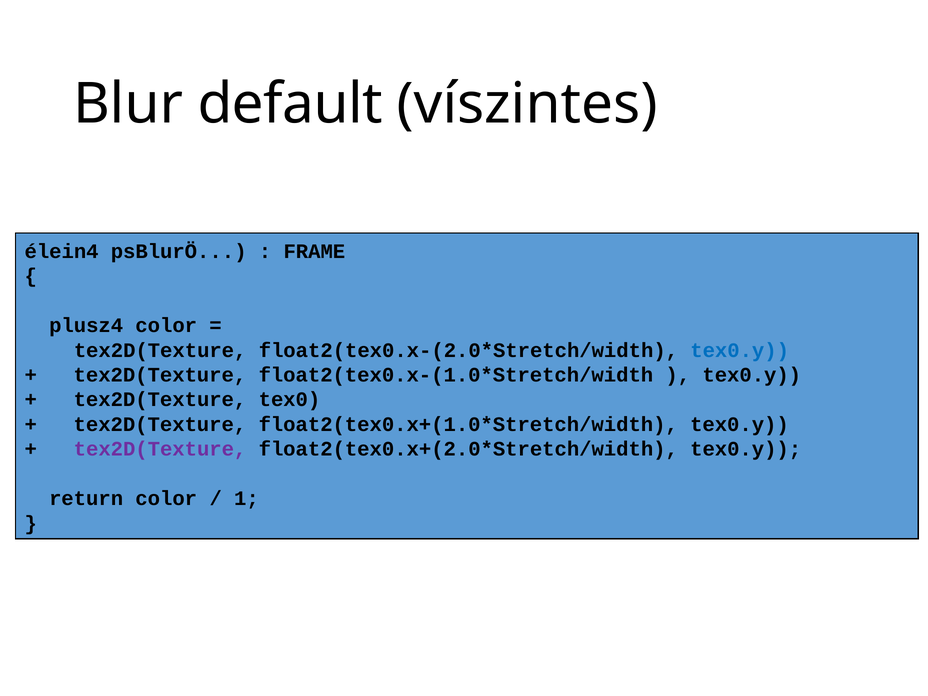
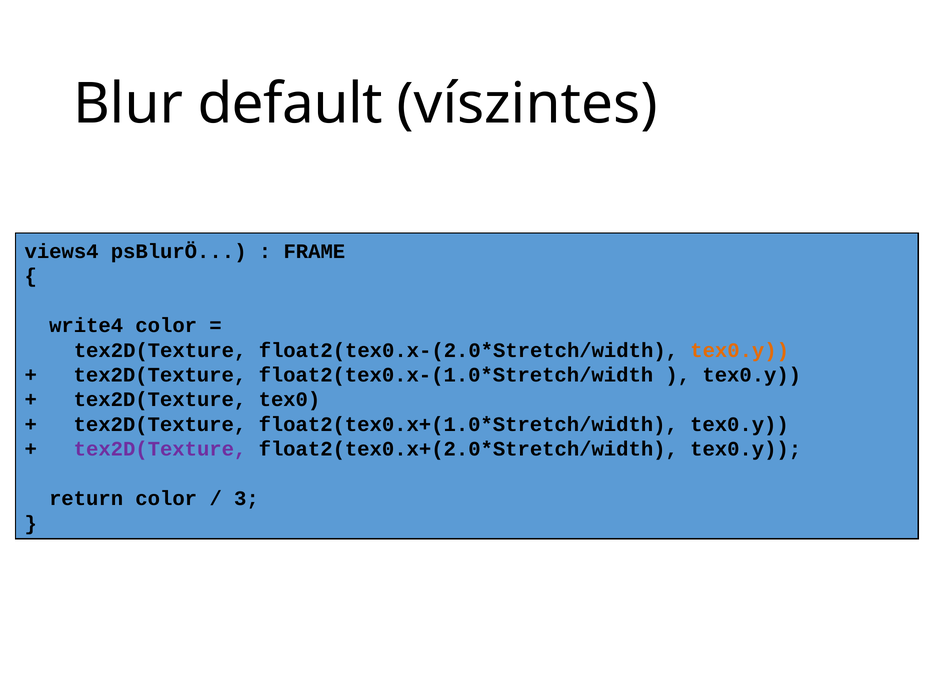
élein4: élein4 -> views4 (62, 251)
plusz4: plusz4 -> write4 (86, 325)
tex0.y colour: blue -> orange (740, 350)
1: 1 -> 3 (246, 499)
